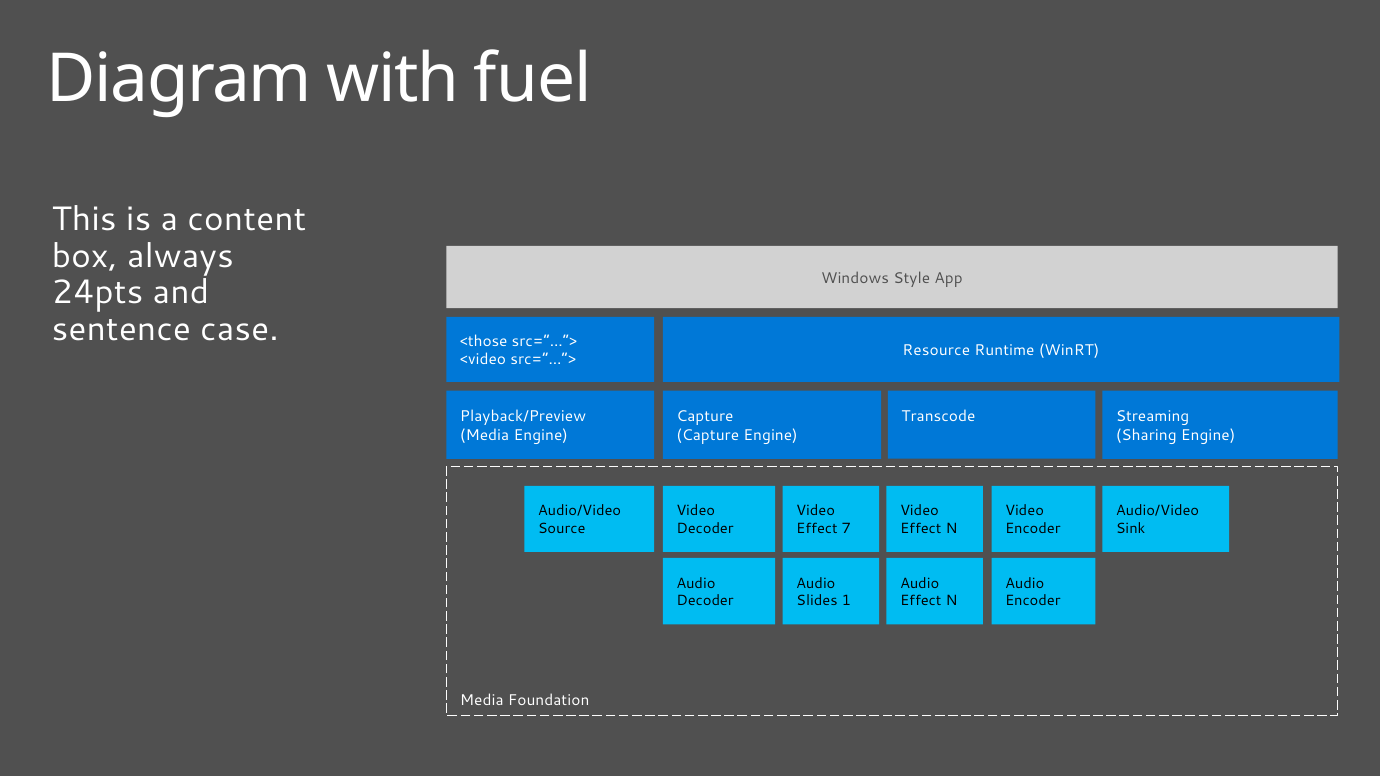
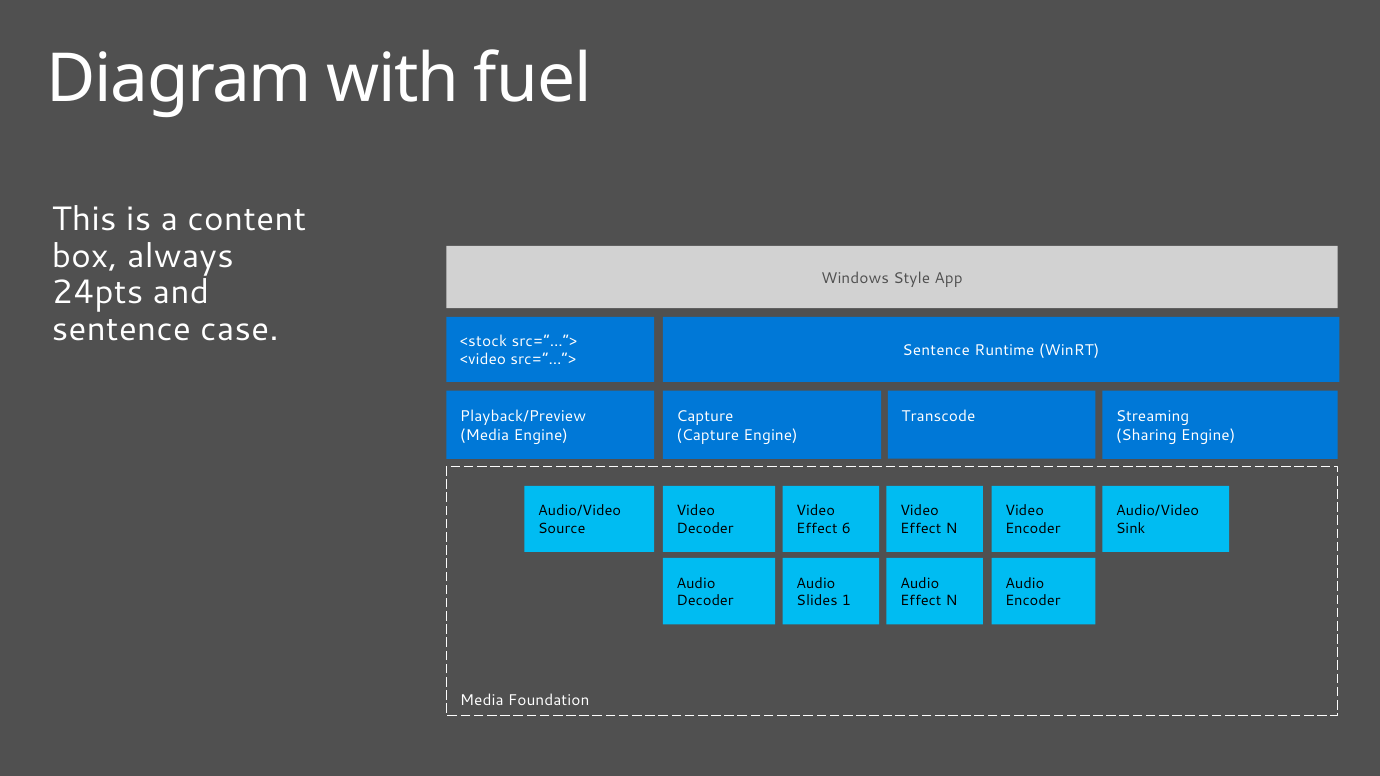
<those: <those -> <stock (484, 341)
Resource: Resource -> Sentence (936, 350)
7: 7 -> 6 (846, 529)
